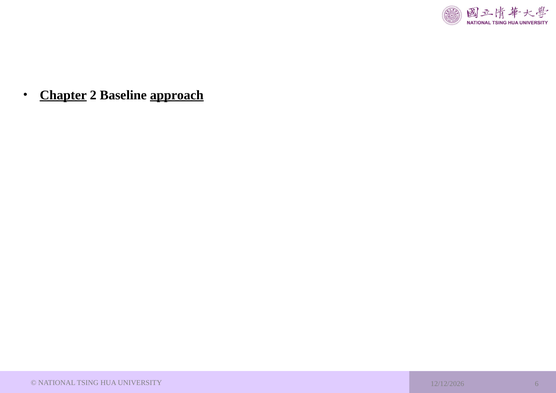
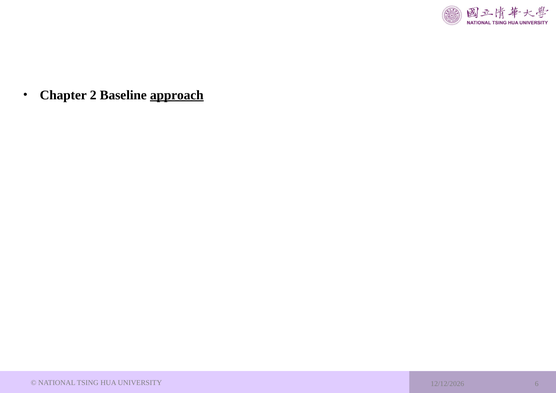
Chapter underline: present -> none (63, 95)
